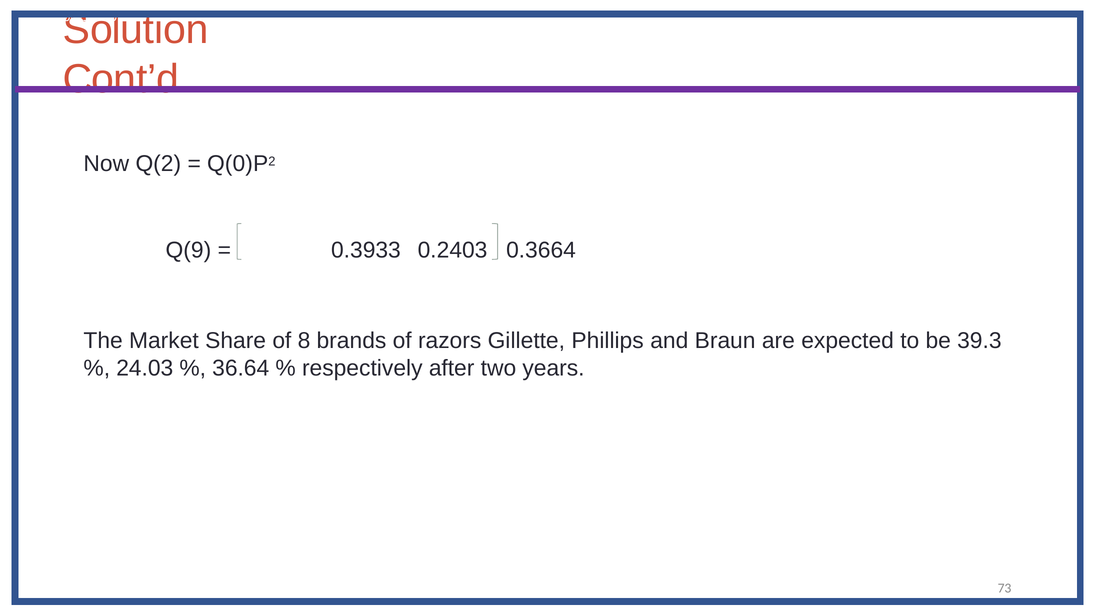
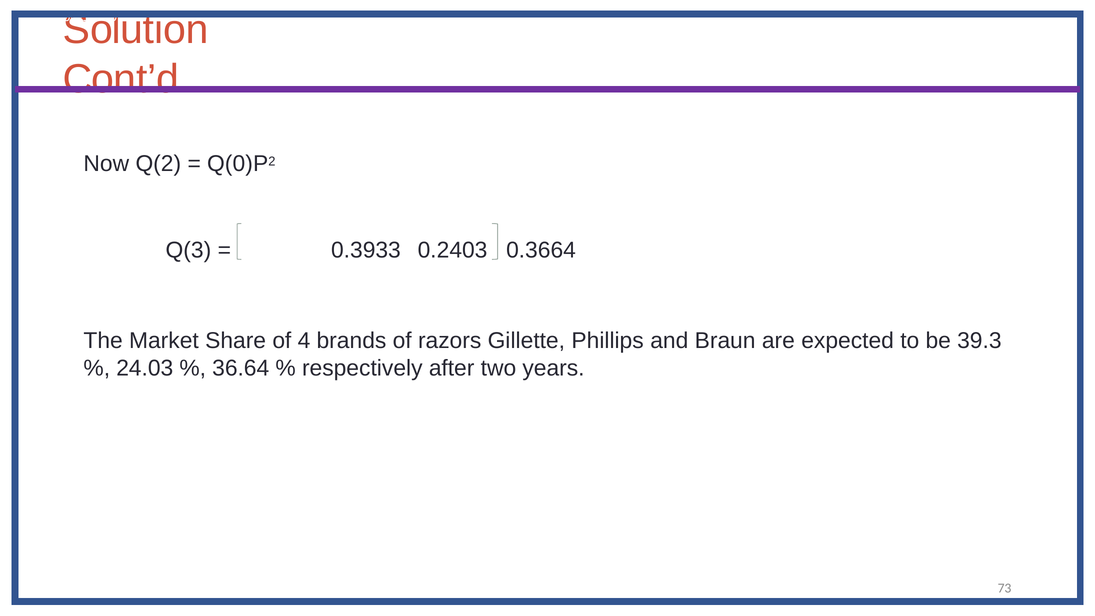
Q(9: Q(9 -> Q(3 (188, 250)
8: 8 -> 4 (304, 341)
